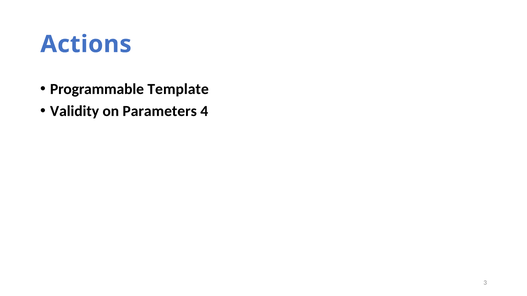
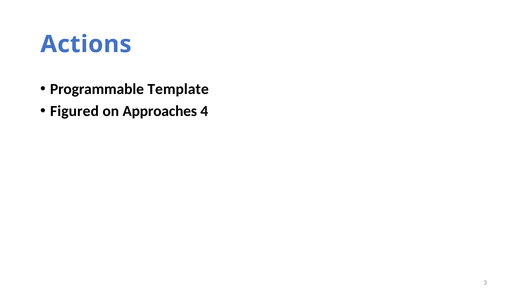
Validity: Validity -> Figured (74, 111)
Parameters: Parameters -> Approaches (160, 111)
